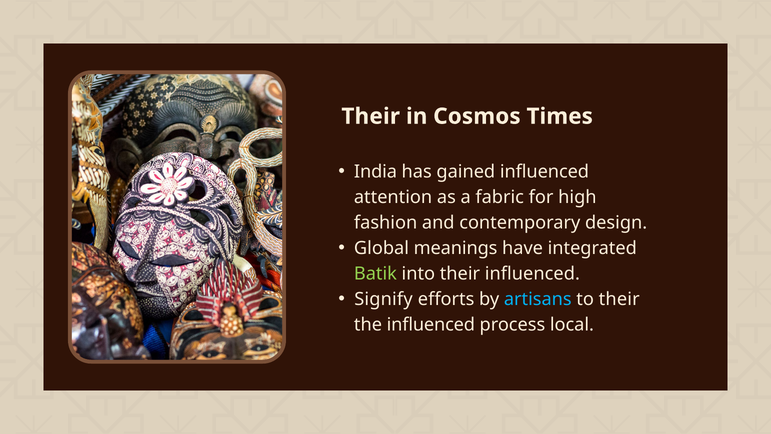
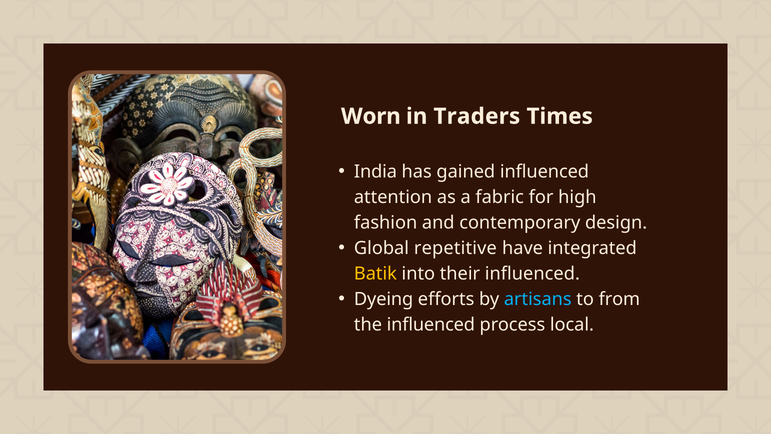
Their: Their -> Worn (371, 116)
Cosmos: Cosmos -> Traders (477, 116)
meanings: meanings -> repetitive (455, 248)
Batik colour: light green -> yellow (375, 274)
Signify: Signify -> Dyeing (384, 299)
to their: their -> from (619, 299)
